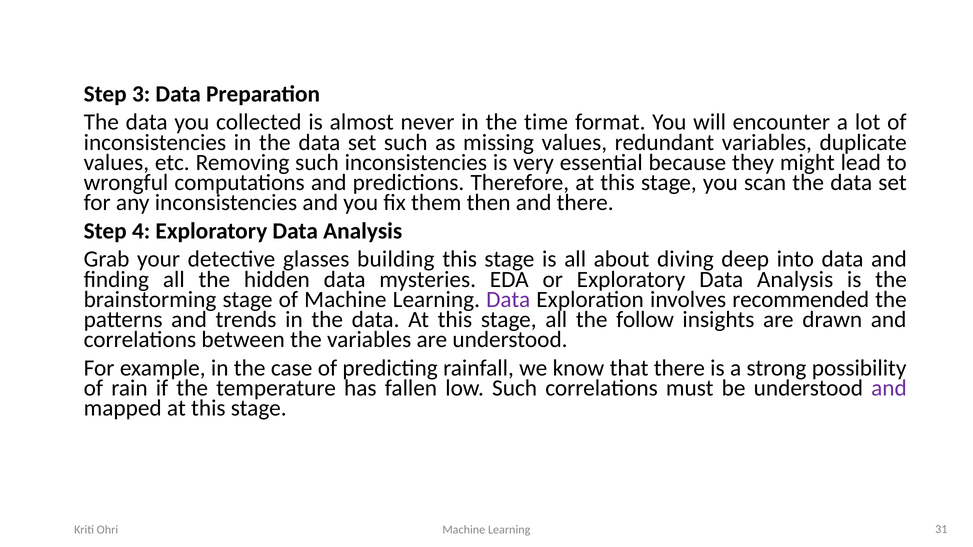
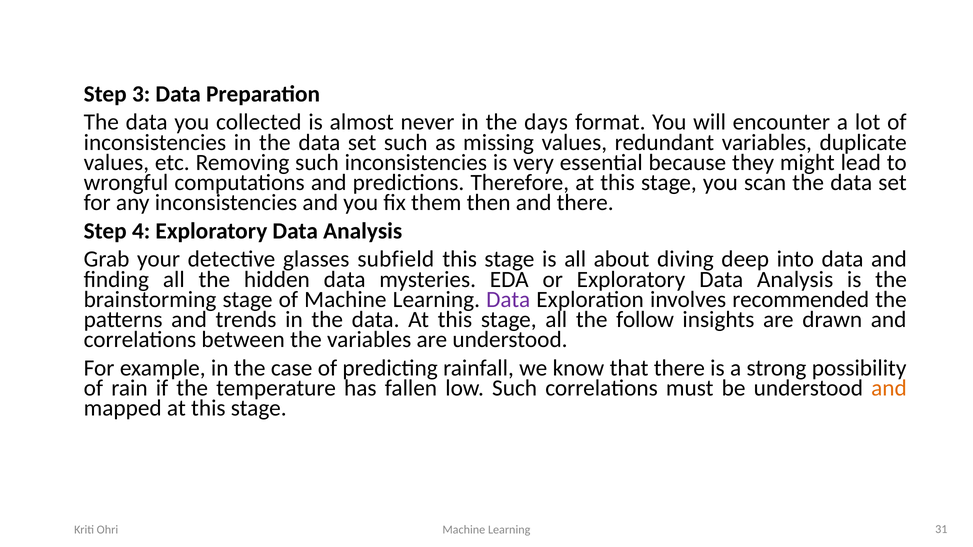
time: time -> days (546, 122)
building: building -> subfield (396, 259)
and colour: purple -> orange (889, 388)
